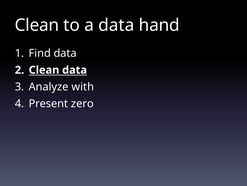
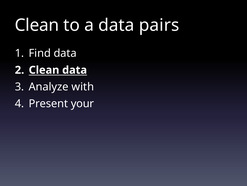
hand: hand -> pairs (159, 25)
zero: zero -> your (82, 103)
